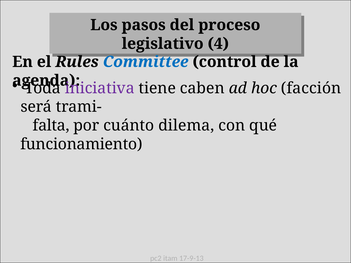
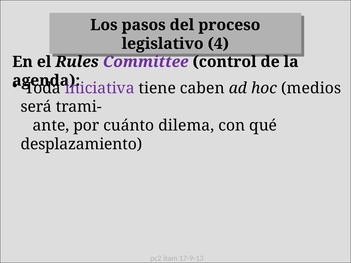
Committee colour: blue -> purple (146, 62)
facción: facción -> medios (311, 88)
falta: falta -> ante (51, 126)
funcionamiento: funcionamiento -> desplazamiento (81, 144)
